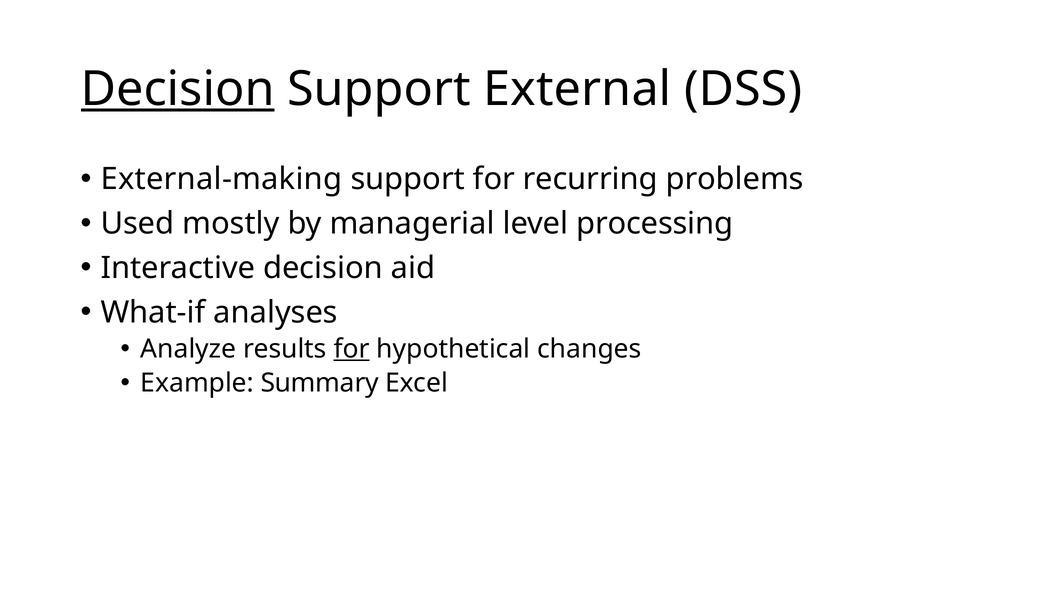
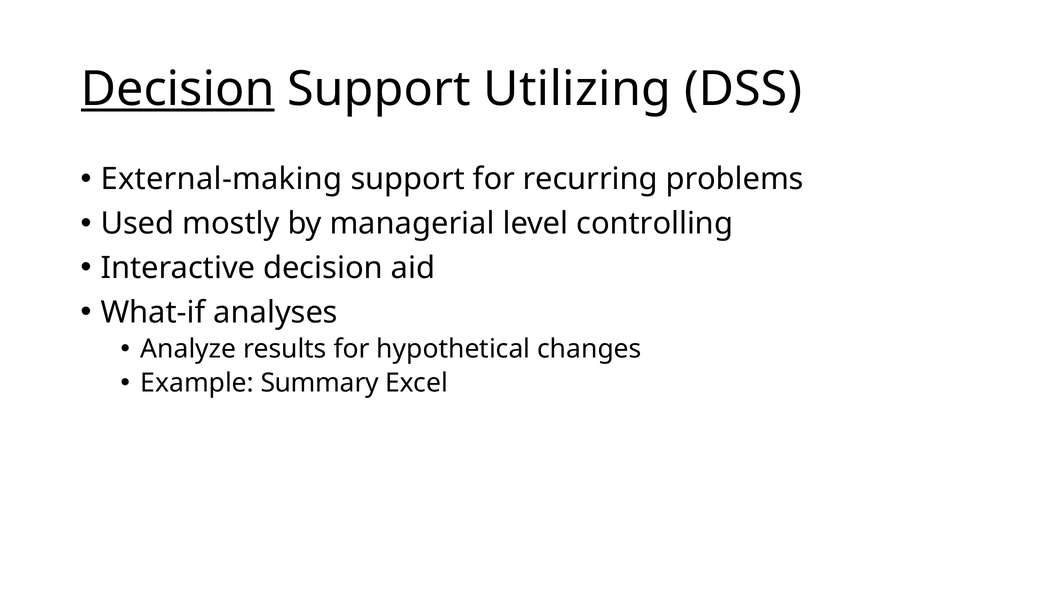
External: External -> Utilizing (577, 89)
processing: processing -> controlling (655, 224)
for underline: present -> none (352, 349)
